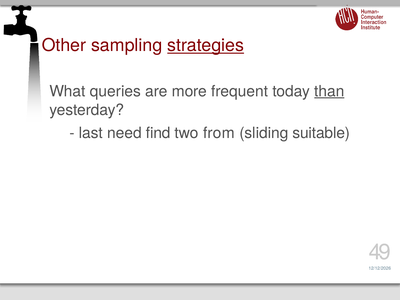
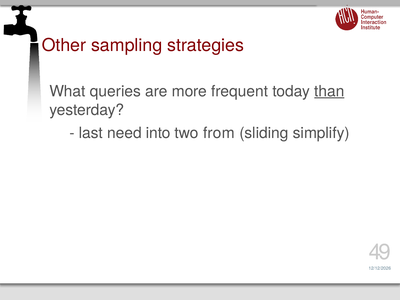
strategies underline: present -> none (206, 45)
find: find -> into (158, 133)
suitable: suitable -> simplify (321, 133)
